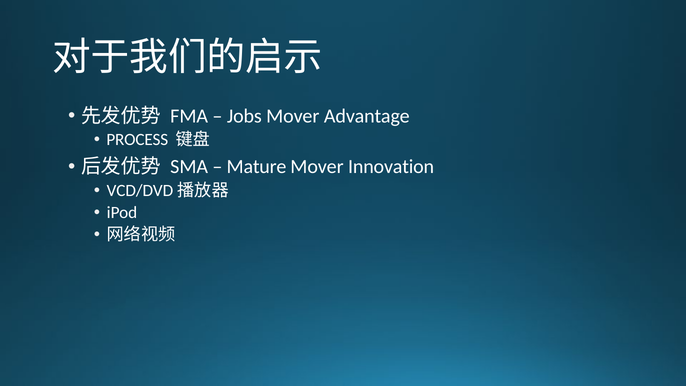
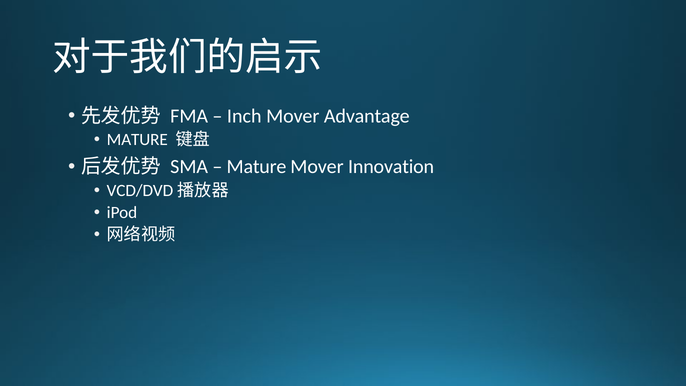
Jobs: Jobs -> Inch (244, 116)
PROCESS: PROCESS -> MATURE (137, 140)
